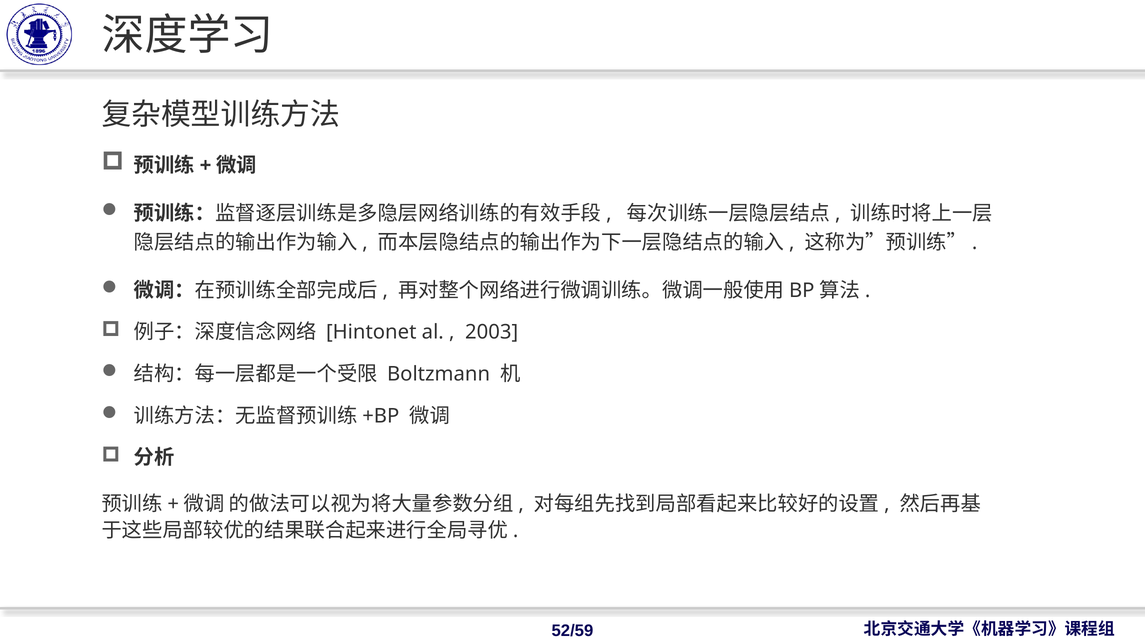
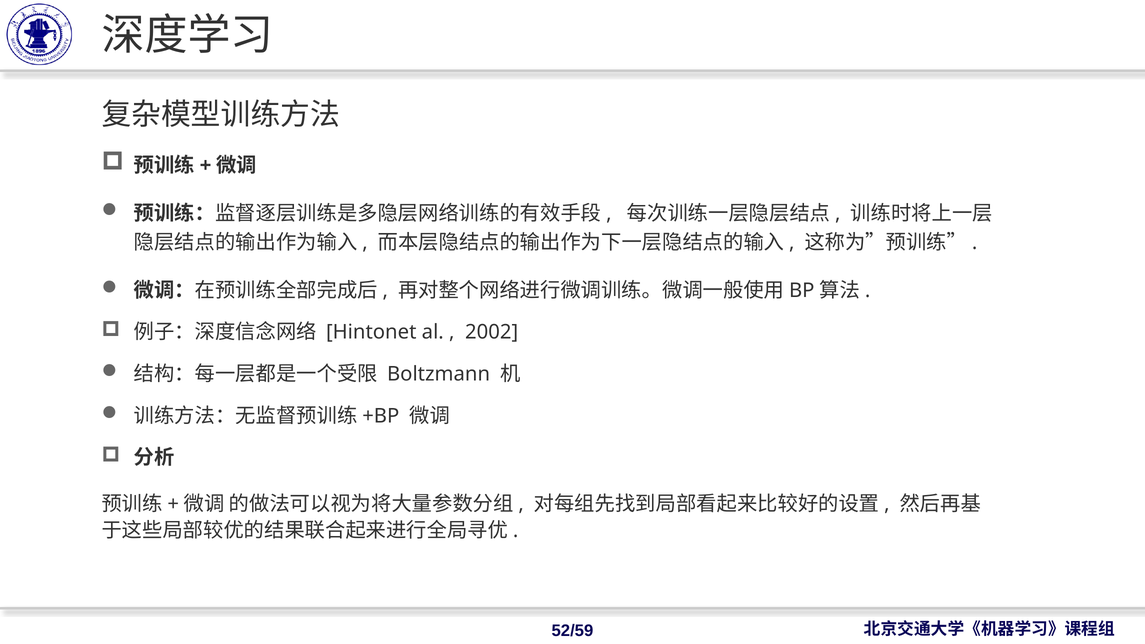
2003: 2003 -> 2002 (492, 332)
